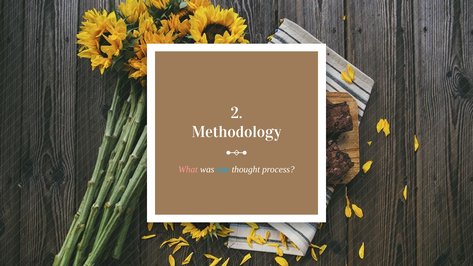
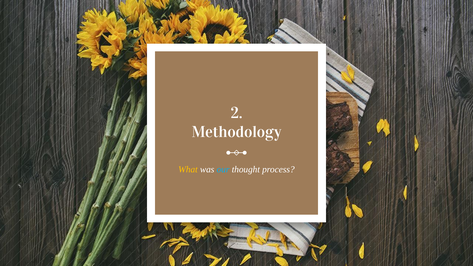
What colour: pink -> yellow (188, 170)
